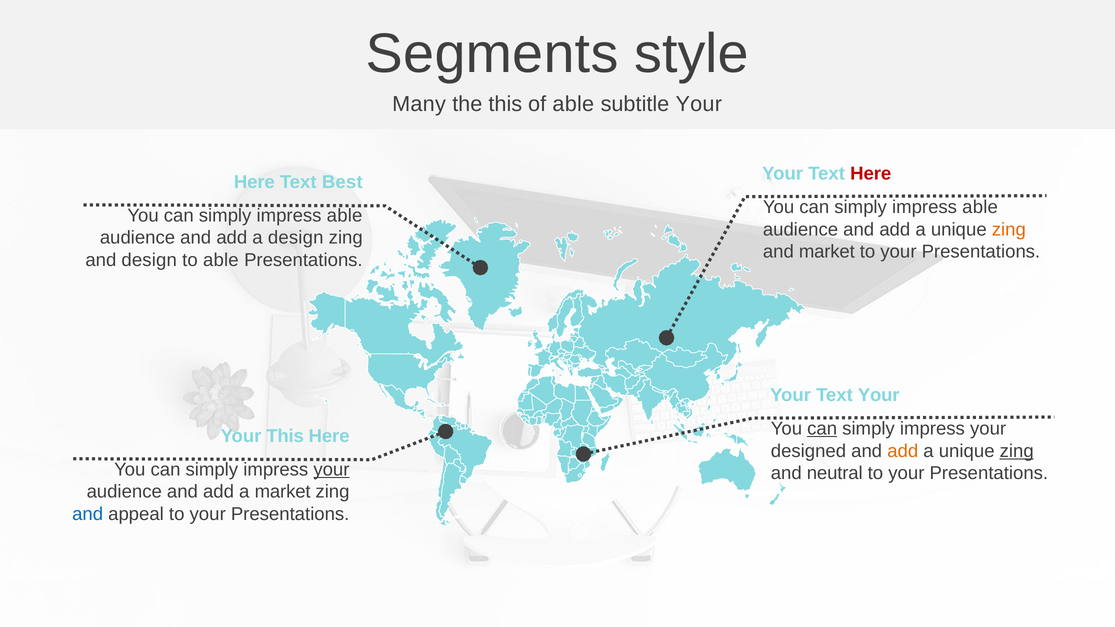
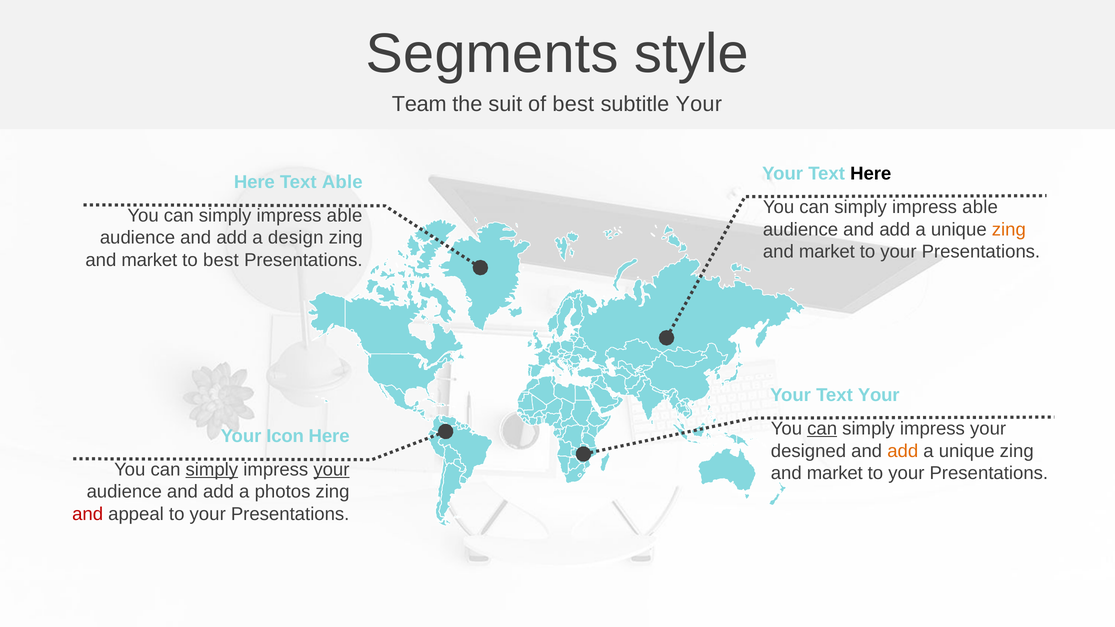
Many: Many -> Team (419, 104)
the this: this -> suit (505, 104)
of able: able -> best (573, 104)
Here colour: red -> black (871, 174)
Text Best: Best -> Able (342, 182)
design: design -> market (149, 260)
to able: able -> best (221, 260)
Your This: This -> Icon (285, 436)
zing underline: present -> none (1017, 451)
simply underline: none -> present (212, 470)
neutral: neutral -> market (835, 473)
a market: market -> photos (283, 492)
and colour: blue -> red (88, 514)
